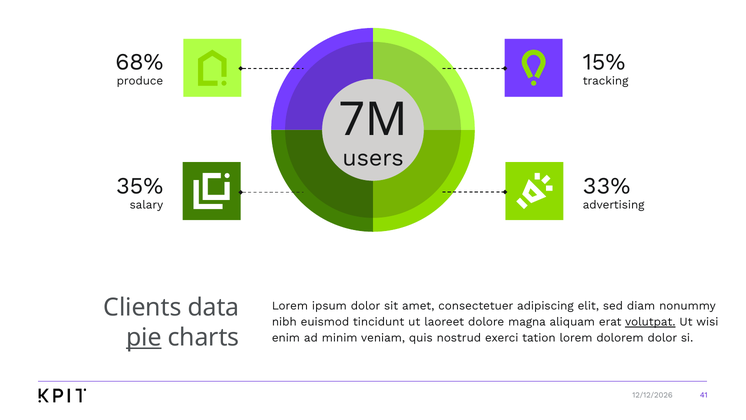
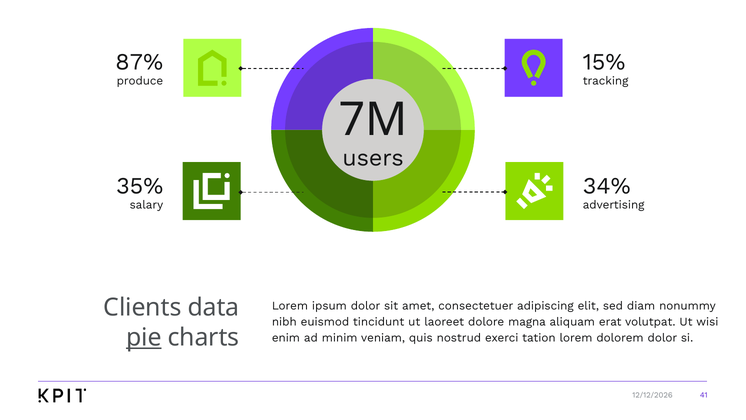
68%: 68% -> 87% (139, 62)
33%: 33% -> 34% (607, 186)
volutpat underline: present -> none (650, 322)
